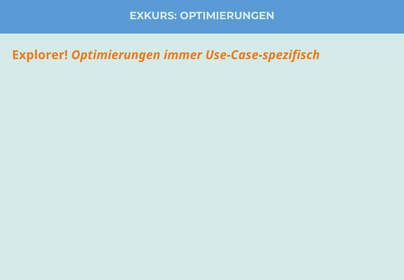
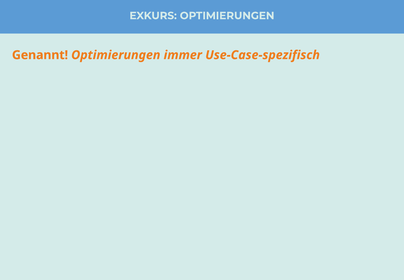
Explorer: Explorer -> Genannt (40, 55)
